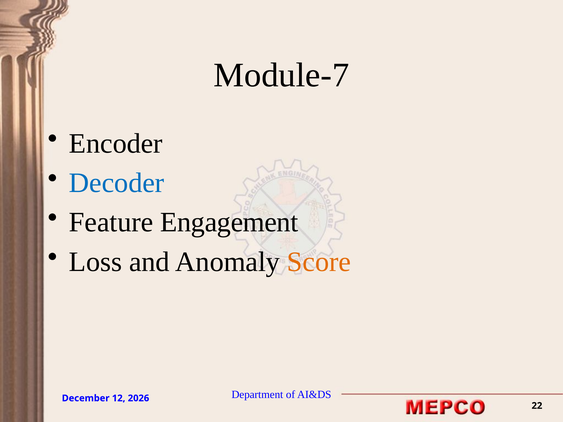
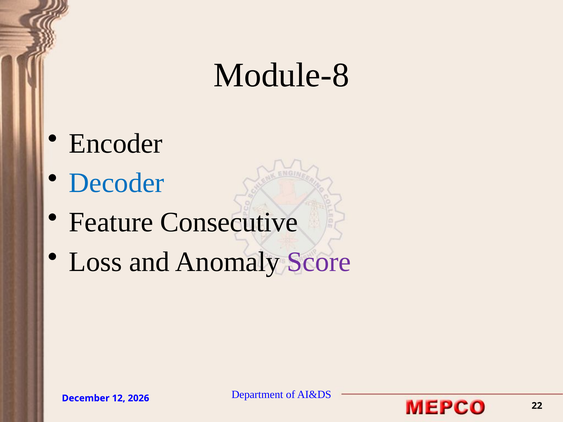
Module-7: Module-7 -> Module-8 (281, 75)
Engagement: Engagement -> Consecutive (229, 222)
Score colour: orange -> purple (319, 262)
